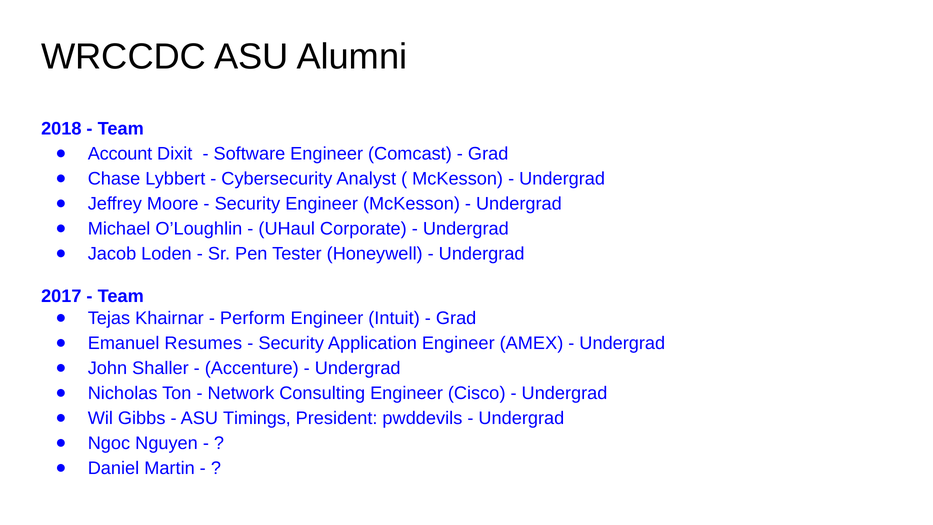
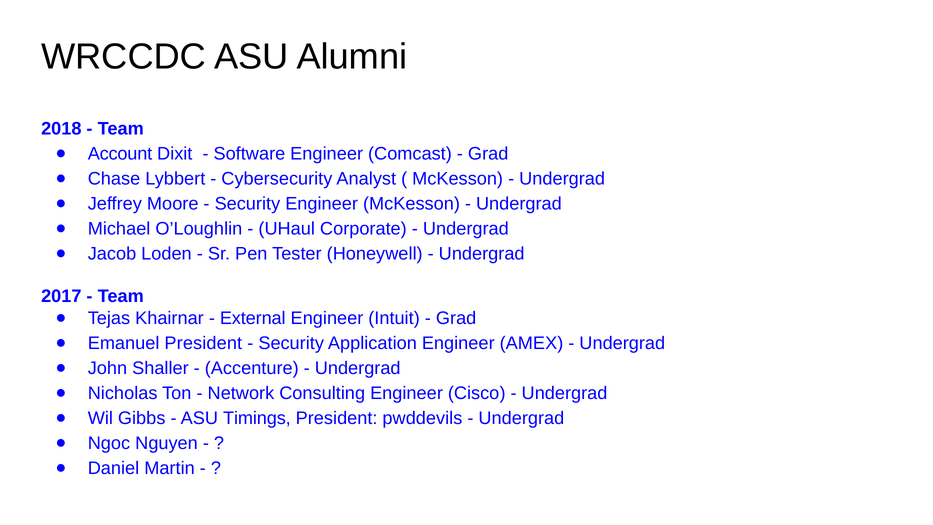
Perform: Perform -> External (253, 318)
Emanuel Resumes: Resumes -> President (203, 343)
